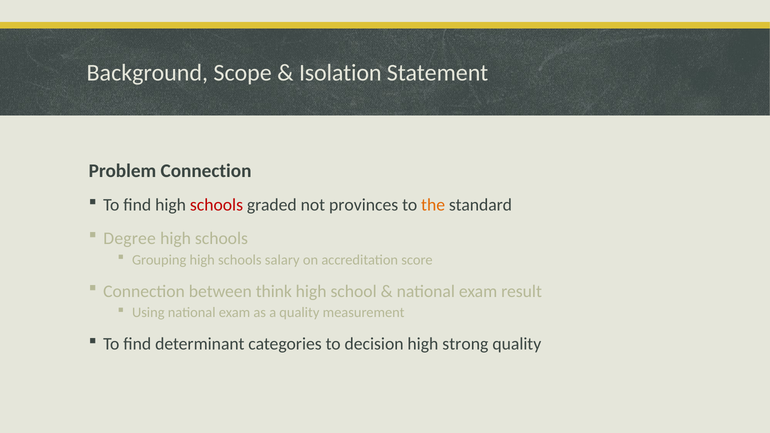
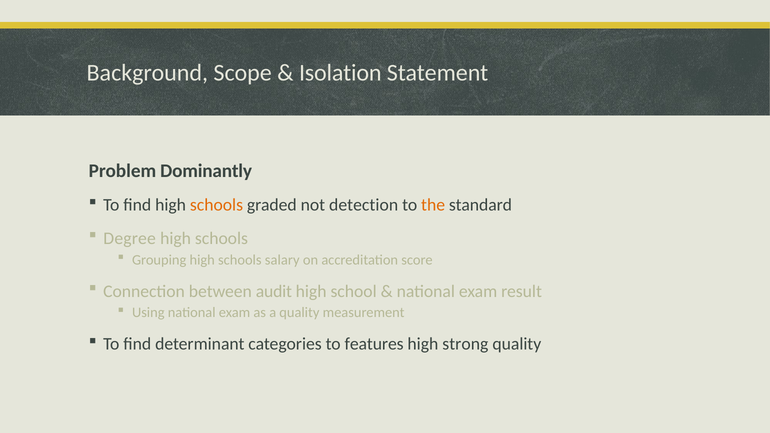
Problem Connection: Connection -> Dominantly (206, 171)
schools colour: red -> orange (216, 205)
provinces: provinces -> detection (364, 205)
think: think -> audit (274, 291)
decision: decision -> features (374, 344)
